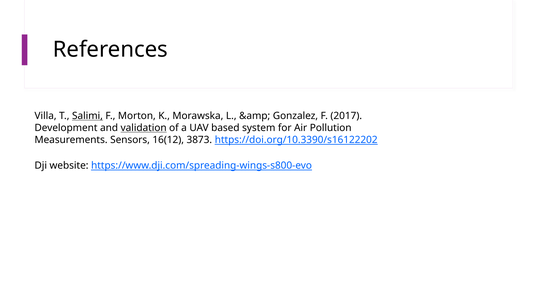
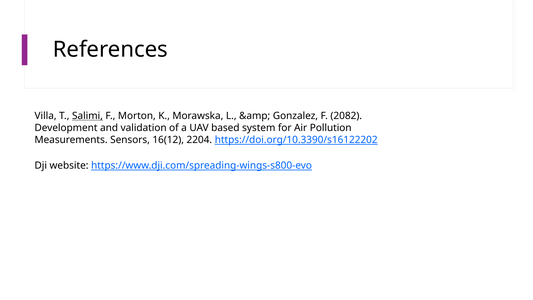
2017: 2017 -> 2082 (346, 116)
validation underline: present -> none (144, 128)
3873: 3873 -> 2204 (199, 140)
